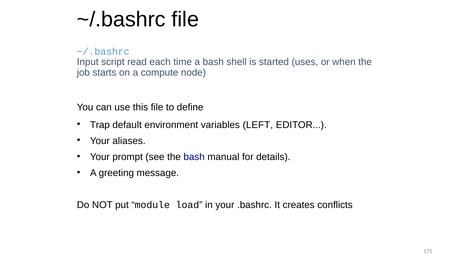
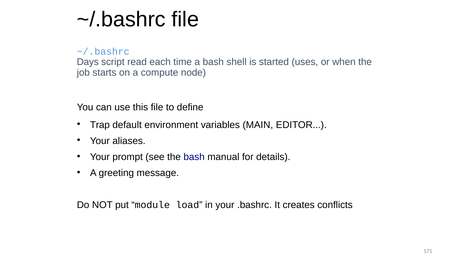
Input: Input -> Days (88, 62)
LEFT: LEFT -> MAIN (258, 125)
